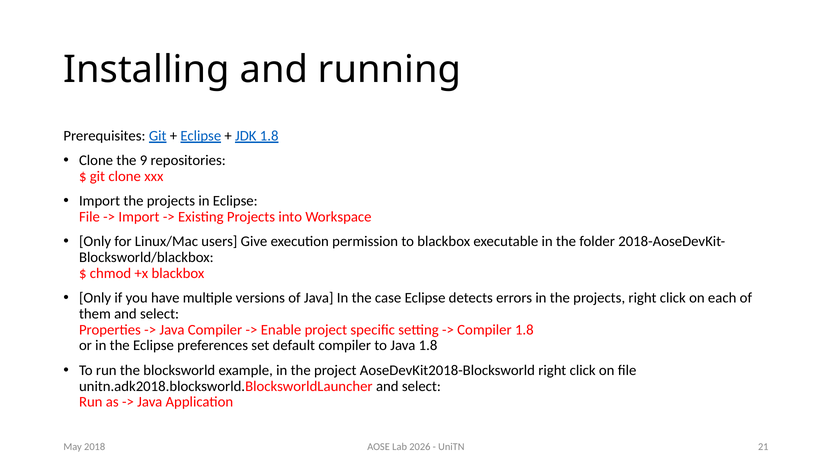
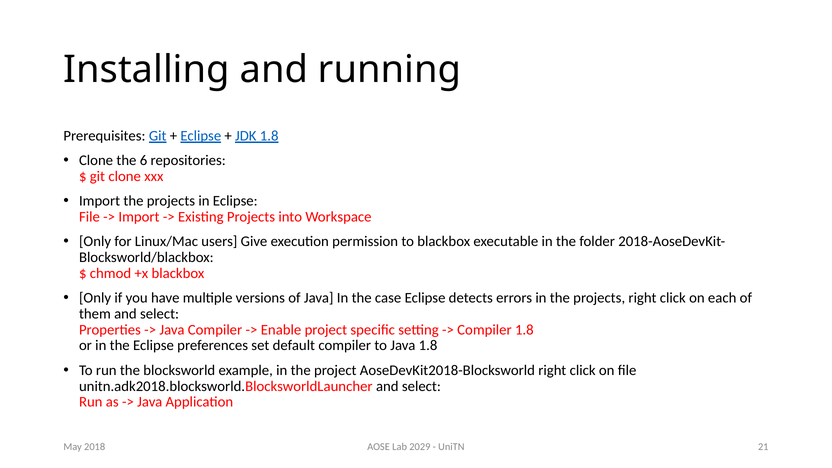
9: 9 -> 6 (144, 160)
2026: 2026 -> 2029 (420, 447)
